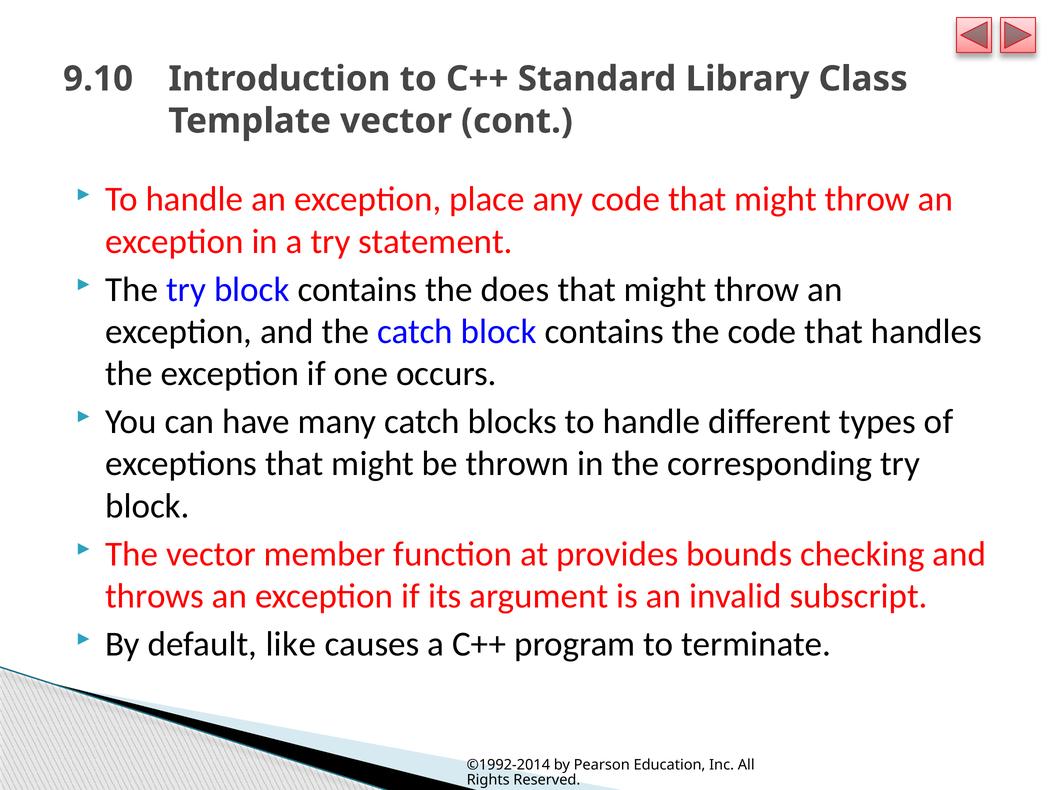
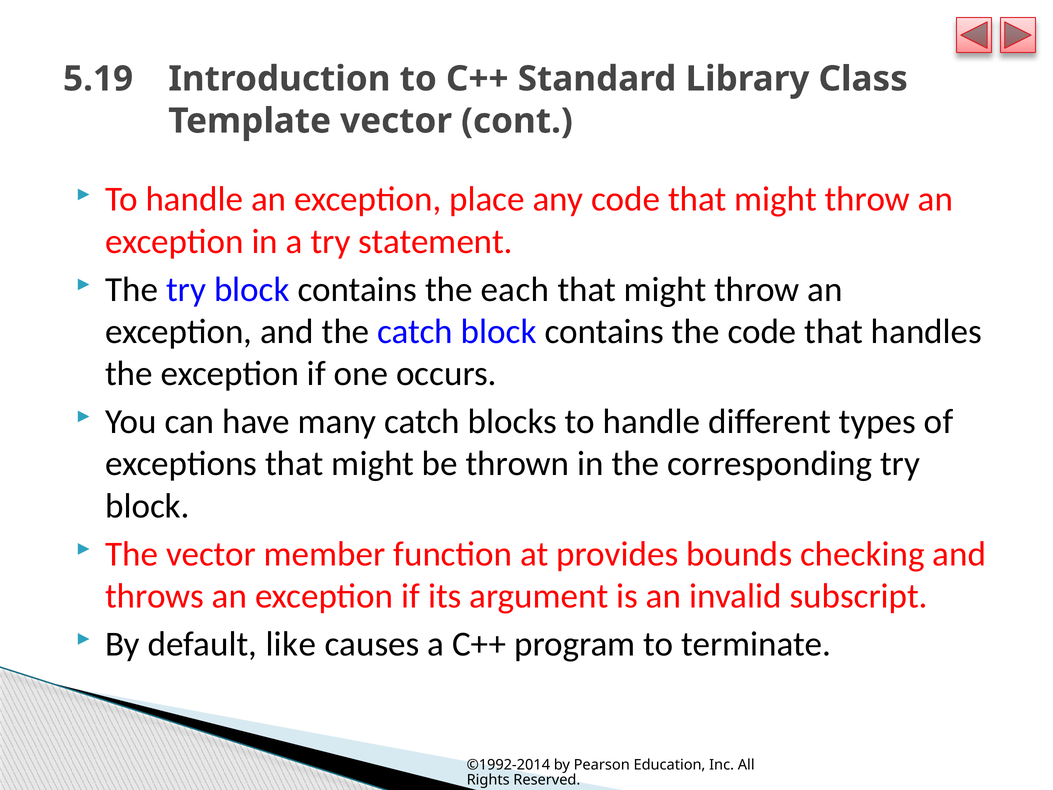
9.10: 9.10 -> 5.19 (98, 79)
does: does -> each (515, 289)
